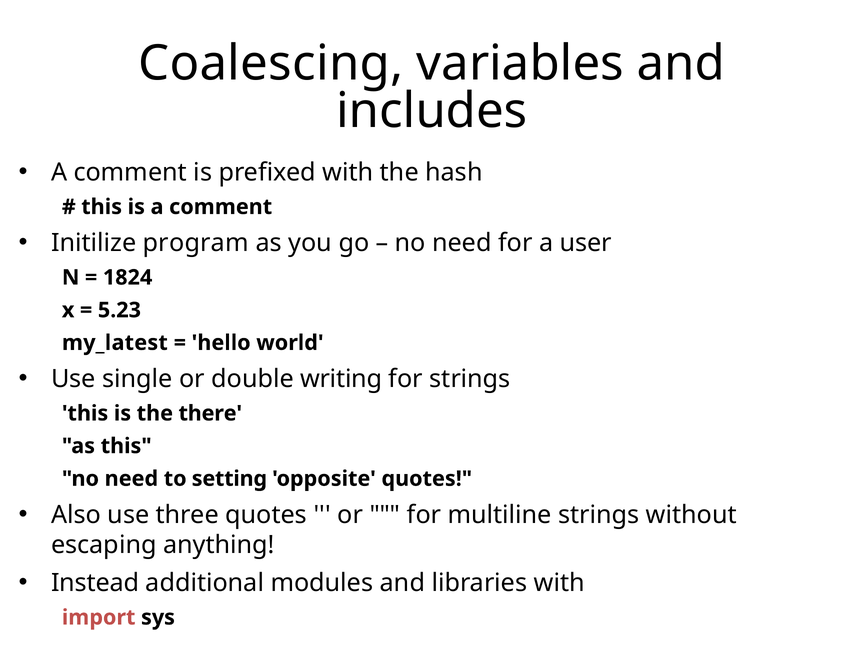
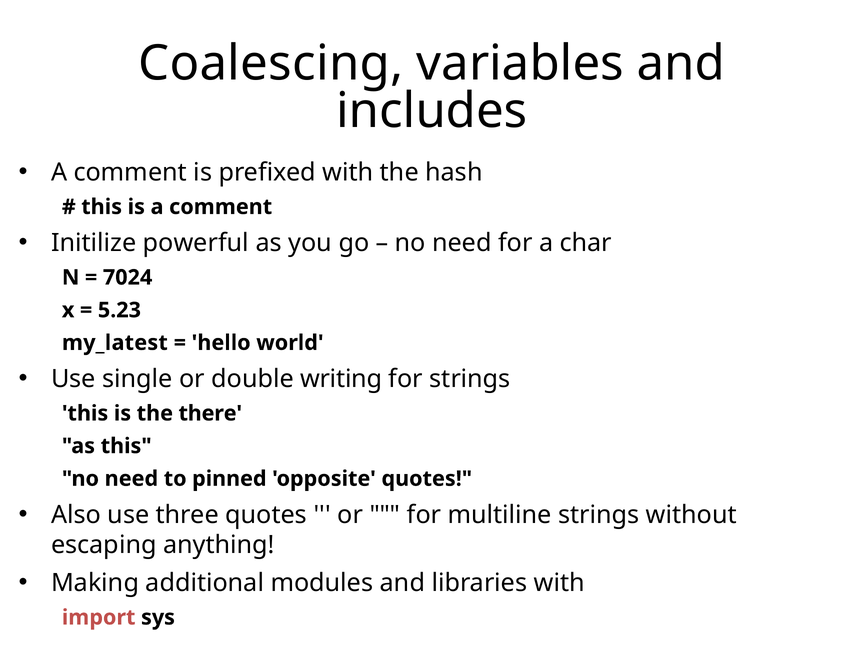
program: program -> powerful (196, 243)
user: user -> char (586, 243)
1824: 1824 -> 7024 (128, 277)
setting: setting -> pinned (229, 479)
Instead: Instead -> Making (95, 583)
